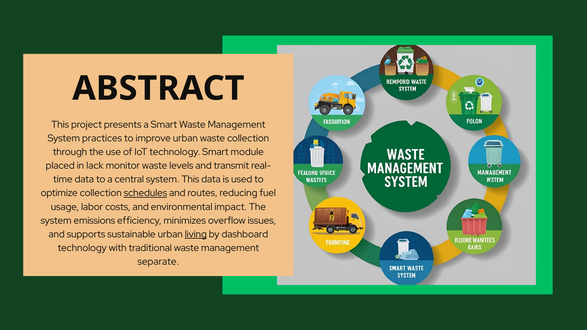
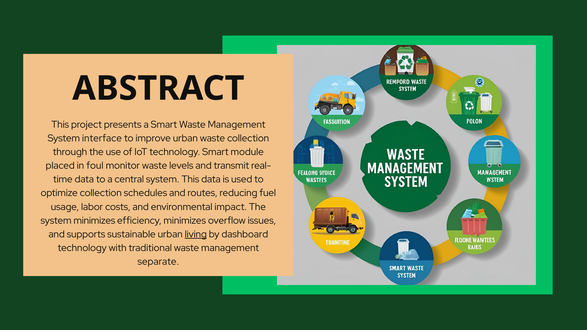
practices: practices -> interface (102, 138)
lack: lack -> foul (95, 166)
schedules underline: present -> none (145, 193)
system emissions: emissions -> minimizes (94, 221)
